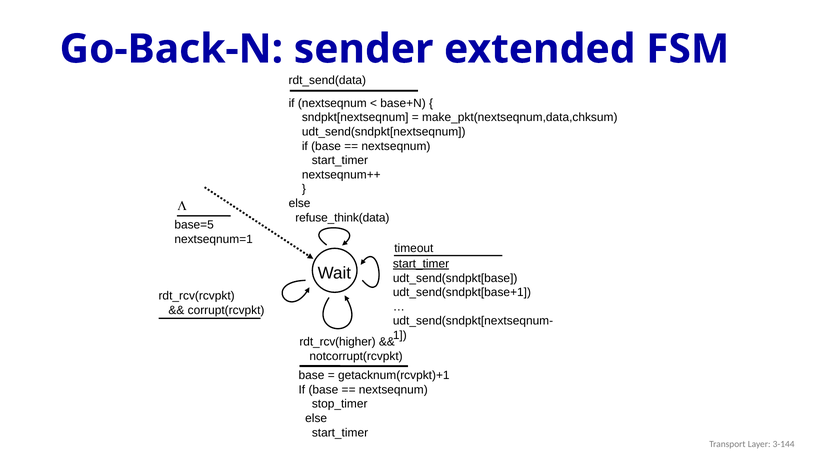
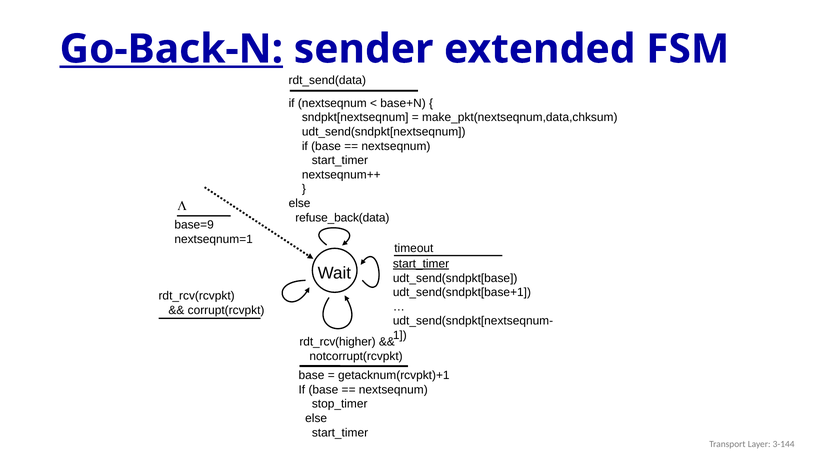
Go-Back-N underline: none -> present (171, 49)
refuse_think(data: refuse_think(data -> refuse_back(data (342, 218)
base=5: base=5 -> base=9 (194, 225)
